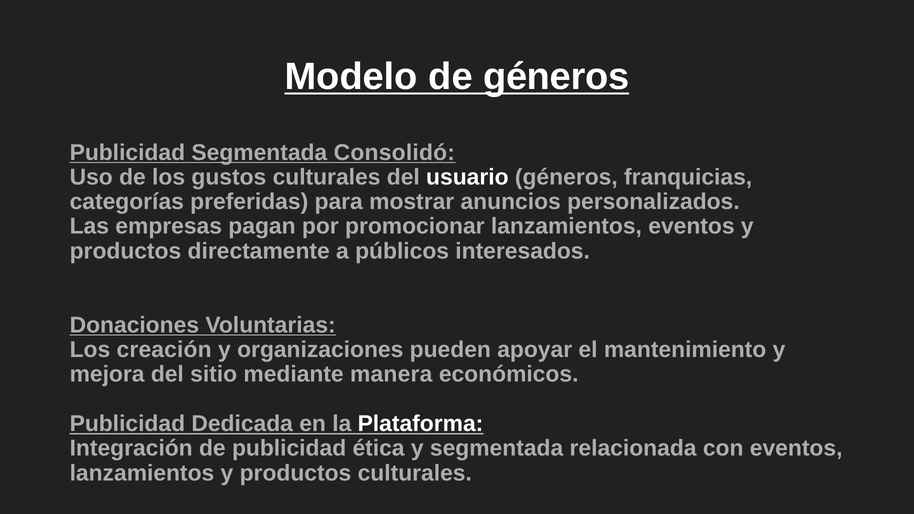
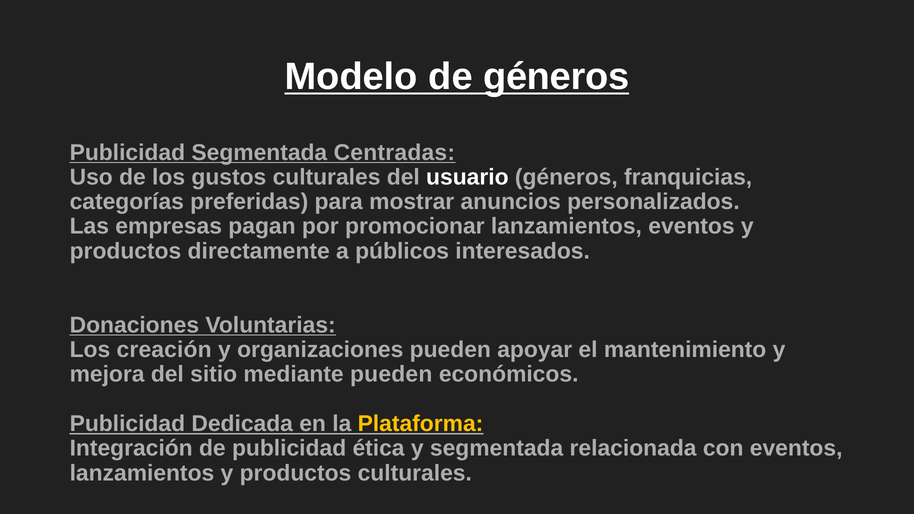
Consolidó: Consolidó -> Centradas (394, 152)
mediante manera: manera -> pueden (391, 374)
Plataforma colour: white -> yellow (420, 424)
